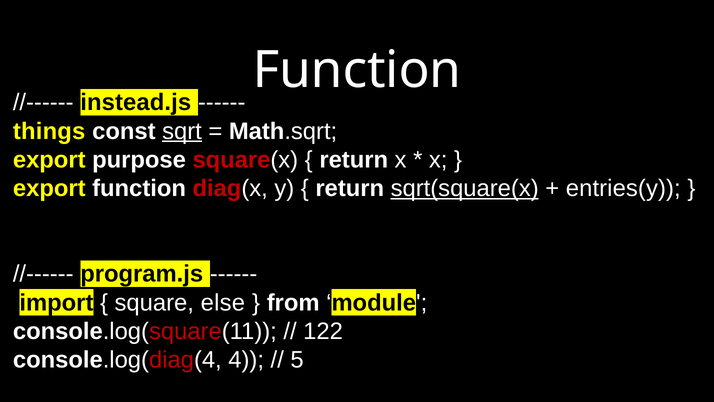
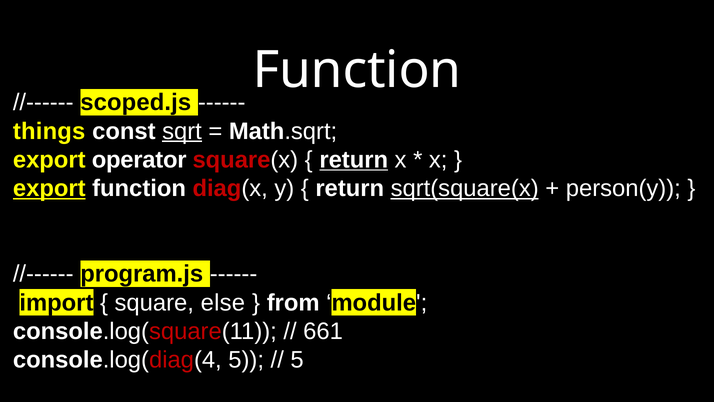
instead.js: instead.js -> scoped.js (136, 103)
purpose: purpose -> operator (139, 160)
return underline: none -> present (354, 160)
export underline: none -> present (49, 188)
entries(y: entries(y -> person(y (623, 188)
122: 122 -> 661 (323, 331)
console.log(diag(4 4: 4 -> 5 (246, 360)
